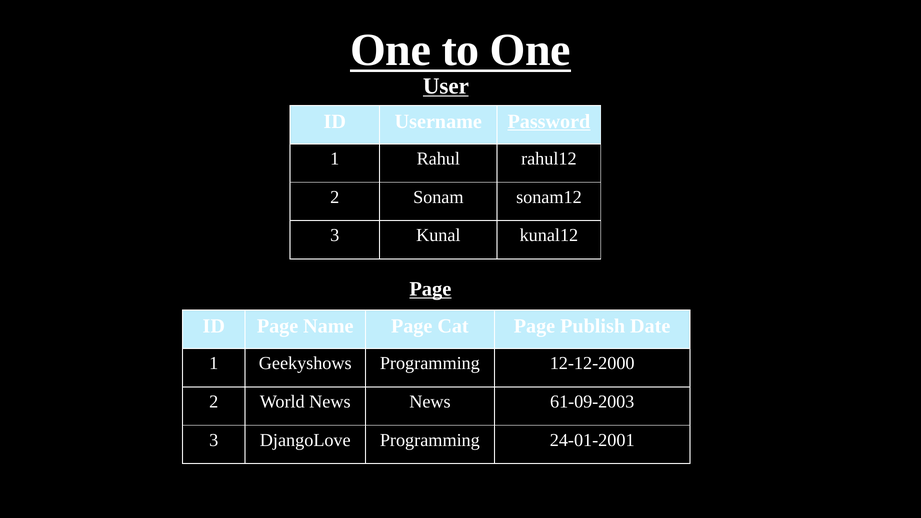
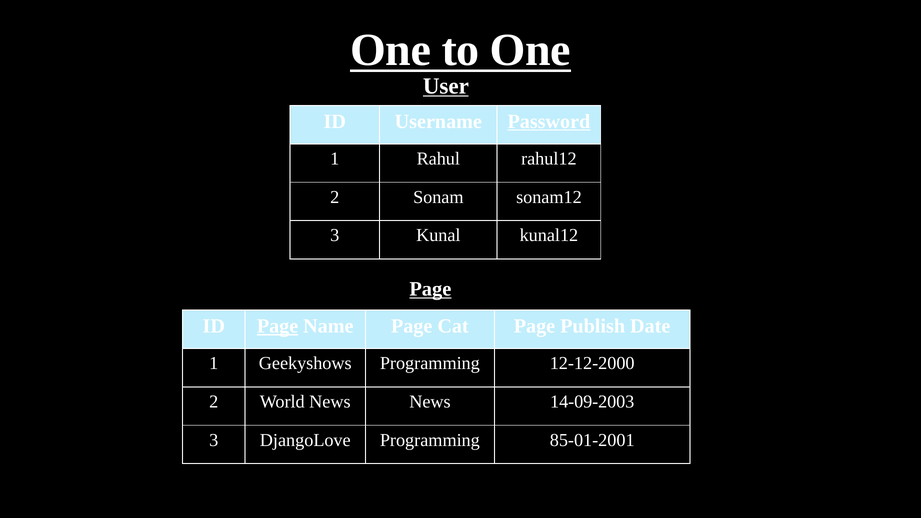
Page underline: none -> present (278, 326)
61-09-2003: 61-09-2003 -> 14-09-2003 (592, 402)
24-01-2001: 24-01-2001 -> 85-01-2001 (592, 440)
